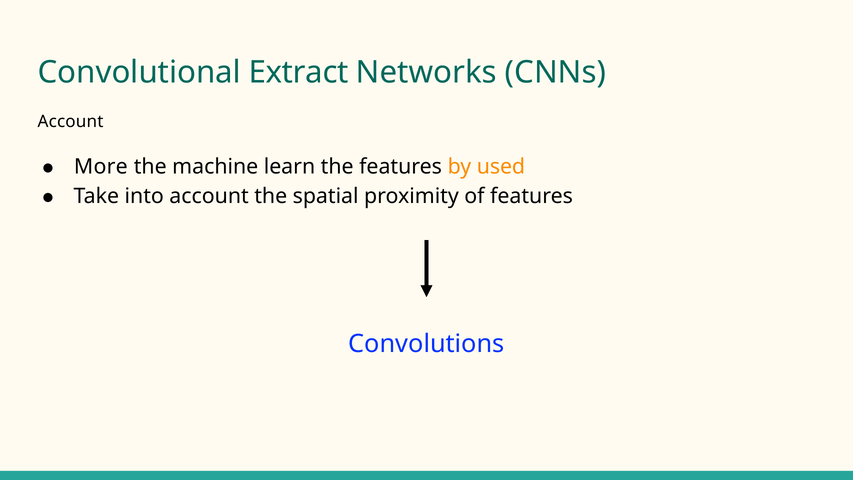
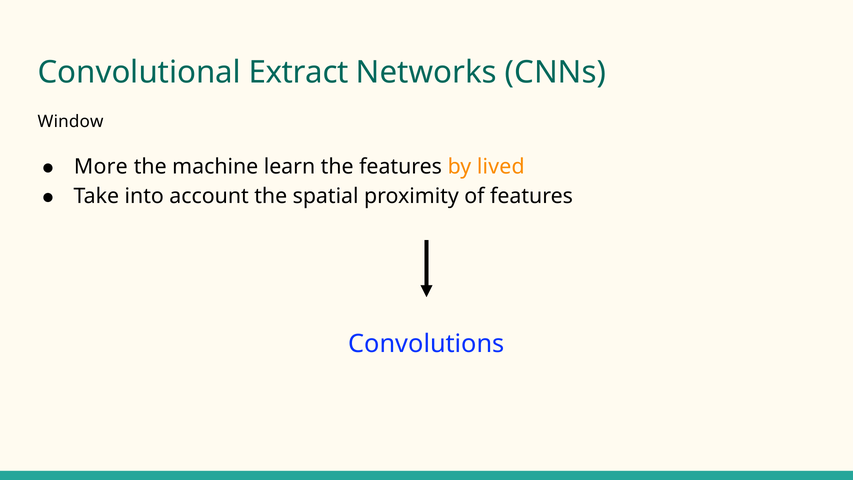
Account: Account -> Window (71, 122)
used: used -> lived (501, 167)
